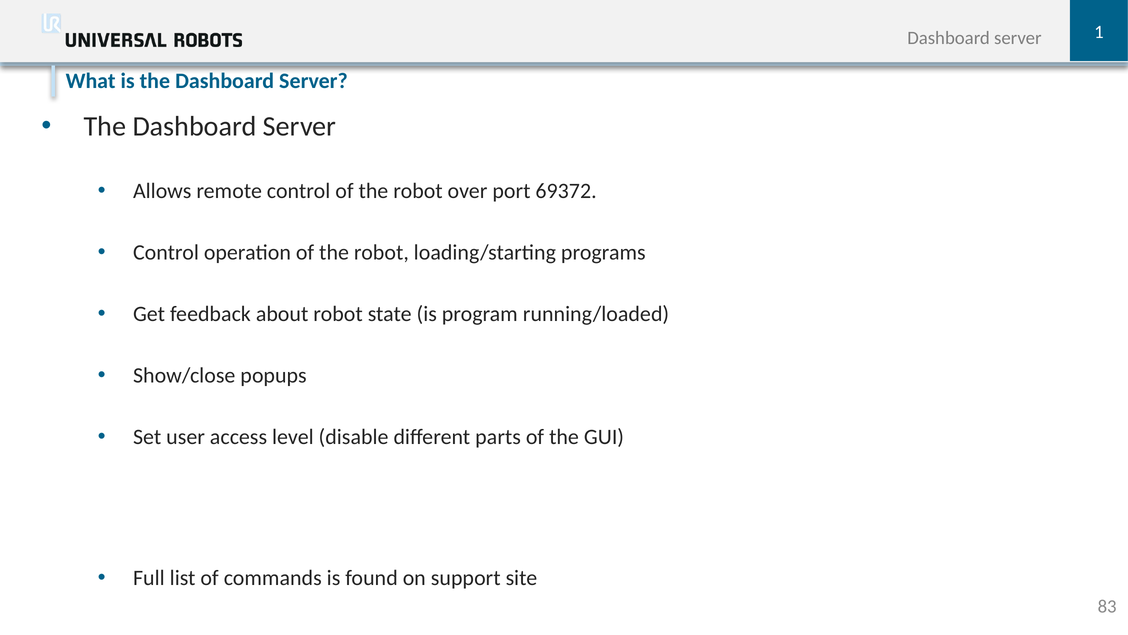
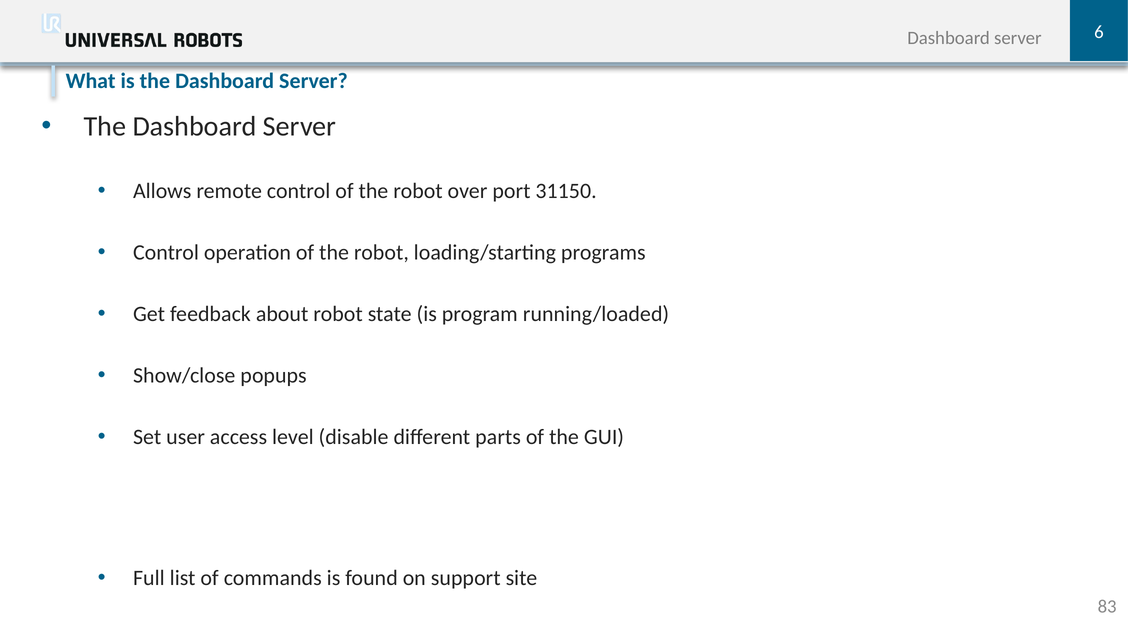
1: 1 -> 6 (1099, 32)
69372: 69372 -> 31150 (566, 191)
